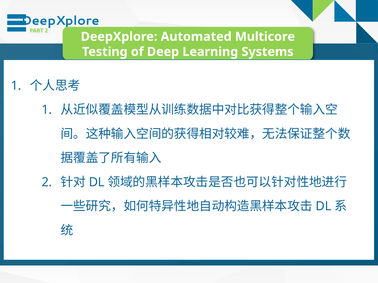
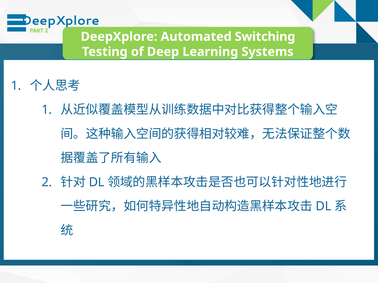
Multicore: Multicore -> Switching (265, 37)
